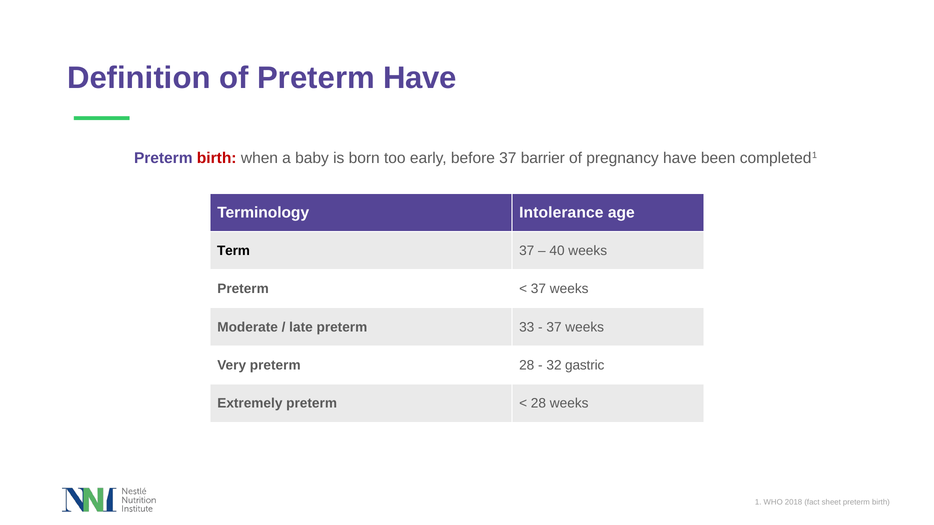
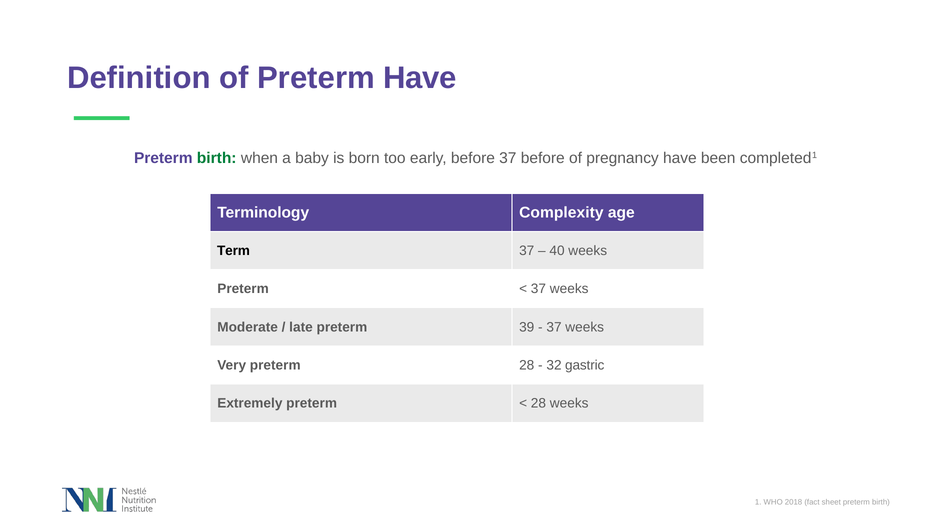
birth colour: red -> green (217, 158)
37 barrier: barrier -> before (543, 158)
Intolerance: Intolerance -> Complexity (561, 213)
33: 33 -> 39 (527, 327)
